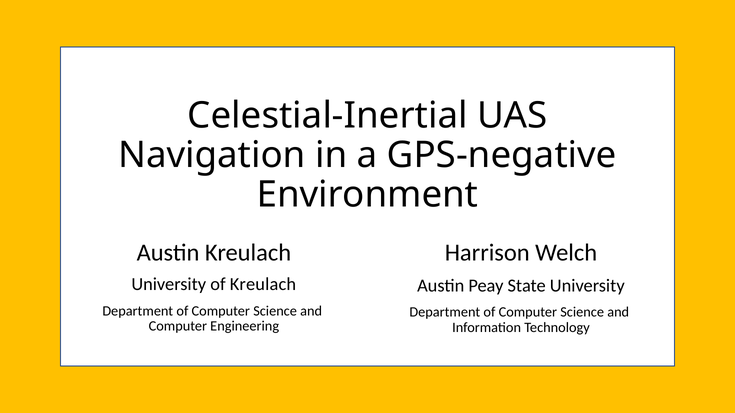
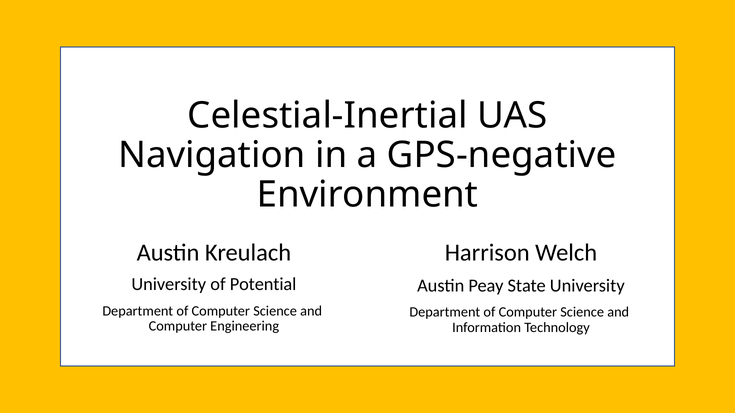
of Kreulach: Kreulach -> Potential (263, 285)
